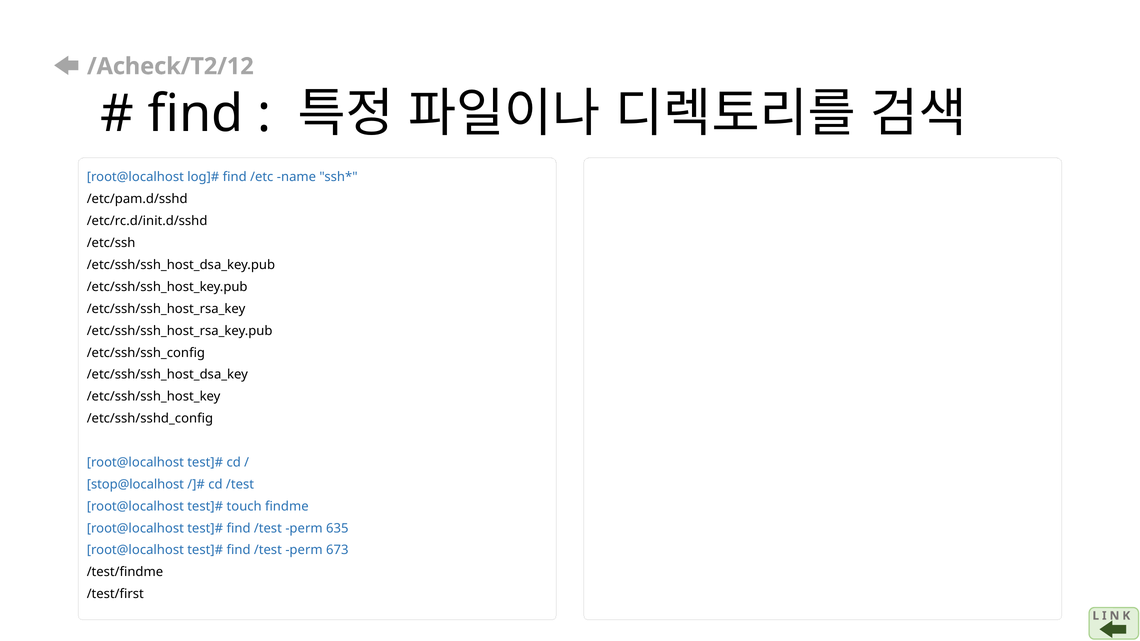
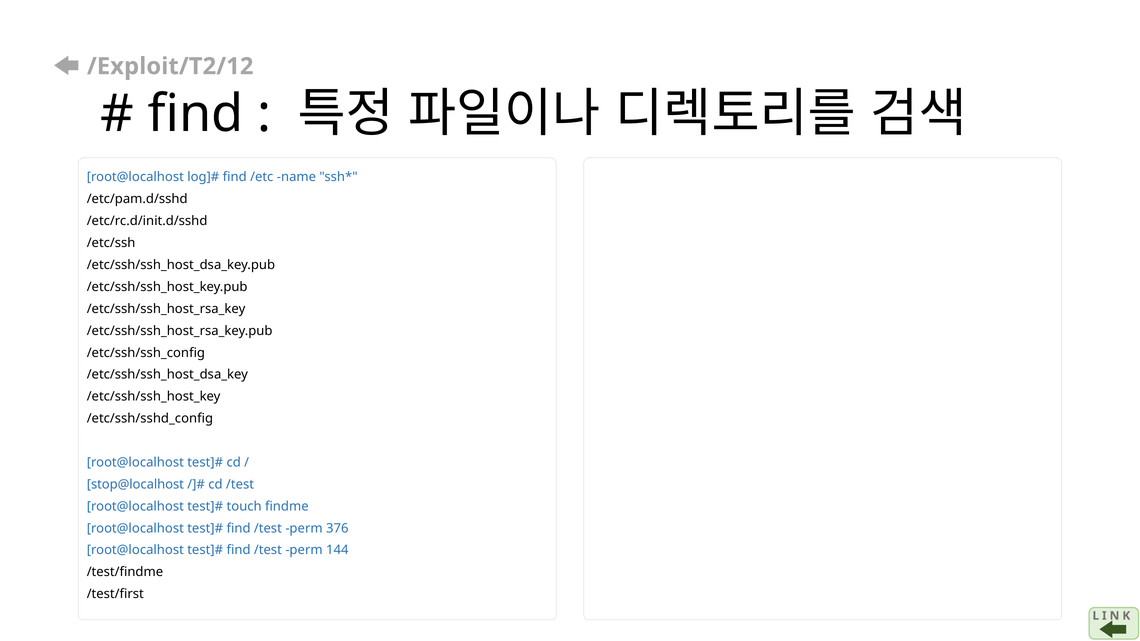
/Acheck/T2/12: /Acheck/T2/12 -> /Exploit/T2/12 (170, 66)
635: 635 -> 376 (337, 528)
673: 673 -> 144 (337, 550)
